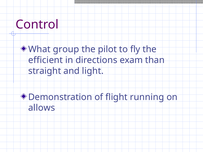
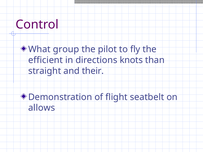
exam: exam -> knots (131, 60)
light: light -> their (93, 71)
running: running -> seatbelt (147, 97)
